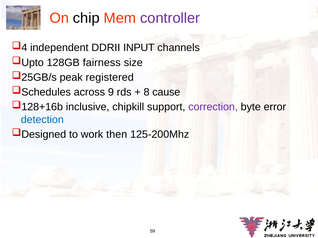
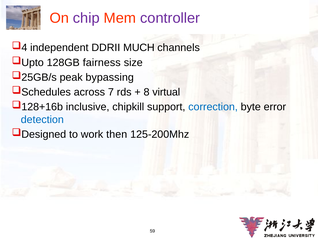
chip colour: black -> purple (86, 18)
INPUT: INPUT -> MUCH (139, 48)
registered: registered -> bypassing (110, 77)
9: 9 -> 7 (111, 92)
cause: cause -> virtual (166, 92)
correction colour: purple -> blue (213, 107)
